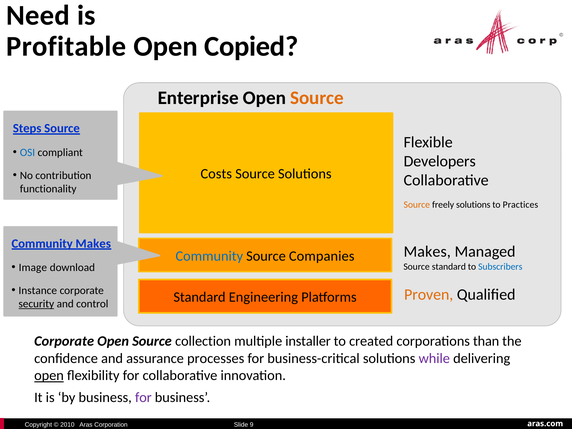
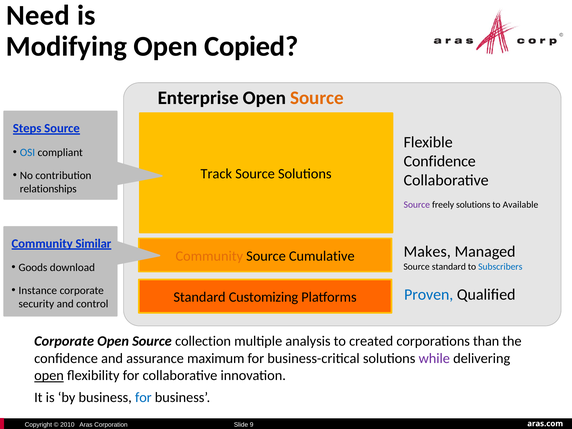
Profitable: Profitable -> Modifying (66, 46)
Developers: Developers -> Confidence (440, 161)
Costs: Costs -> Track (216, 174)
functionality: functionality -> relationships (48, 189)
Source colour: orange -> purple (417, 205)
Practices: Practices -> Available (520, 205)
Community Makes: Makes -> Similar (93, 244)
Community colour: blue -> orange (209, 256)
Companies: Companies -> Cumulative (322, 256)
Image: Image -> Goods (33, 268)
Proven colour: orange -> blue (429, 295)
Engineering: Engineering -> Customizing (263, 297)
security underline: present -> none (36, 304)
installer: installer -> analysis (308, 341)
processes: processes -> maximum (216, 358)
for colour: purple -> blue (143, 398)
